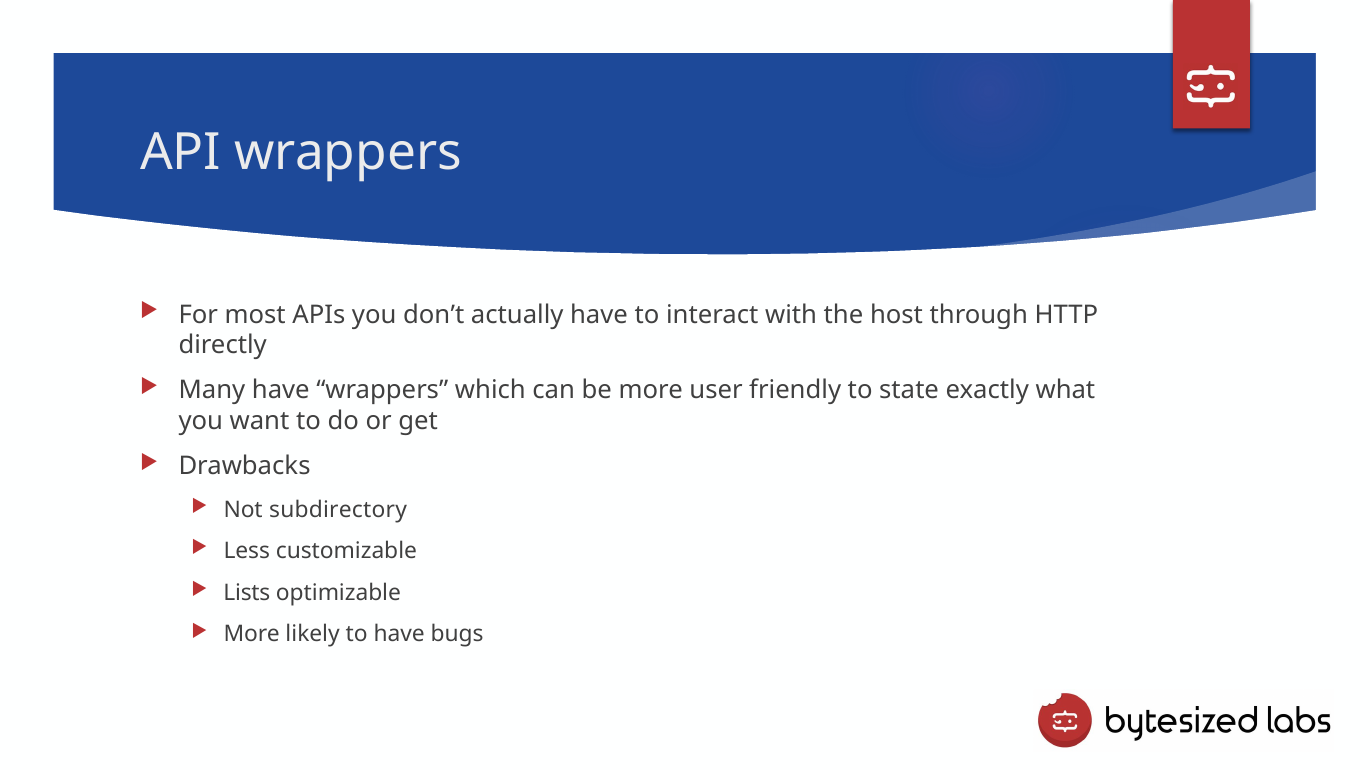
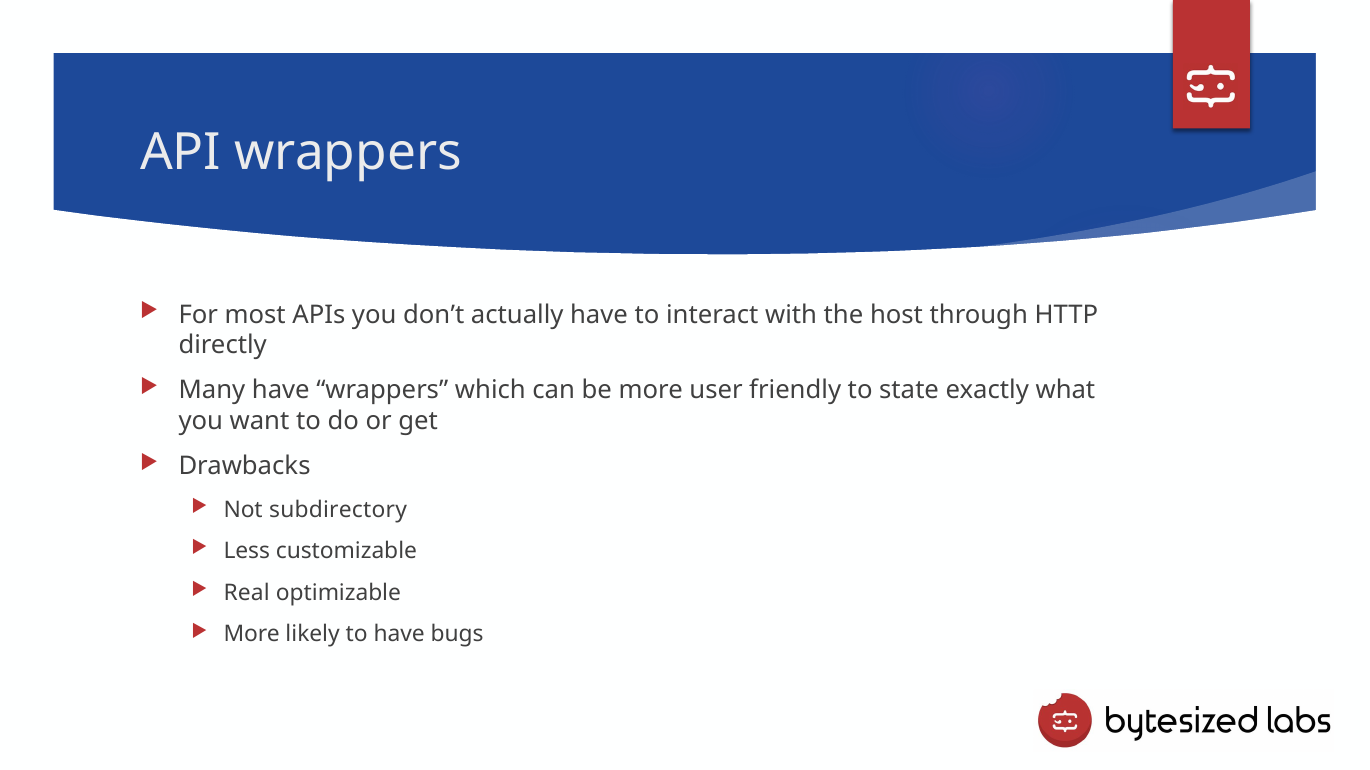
Lists: Lists -> Real (247, 593)
